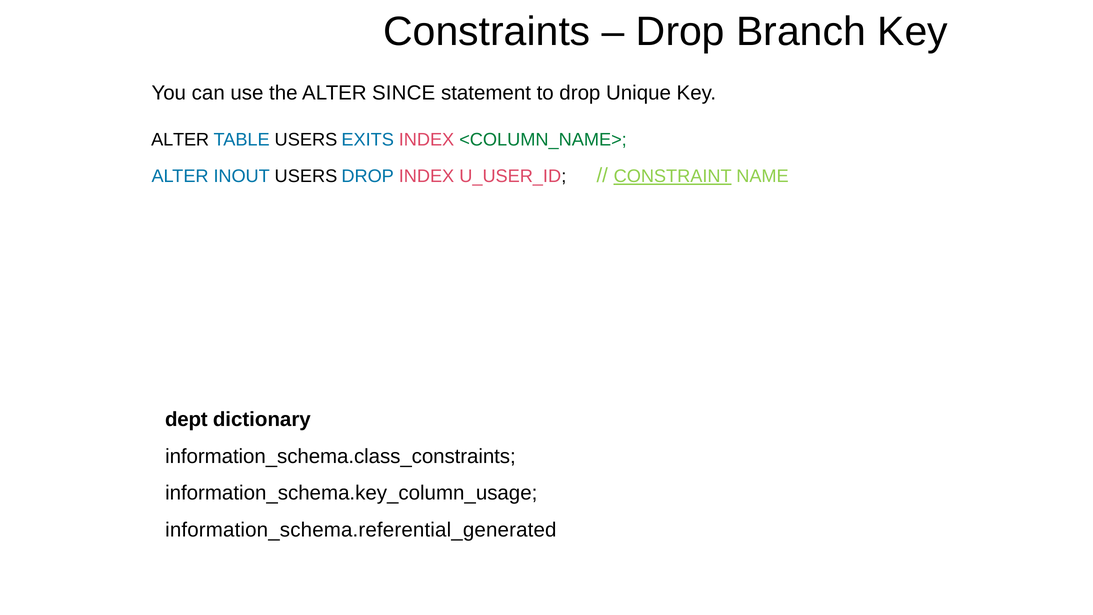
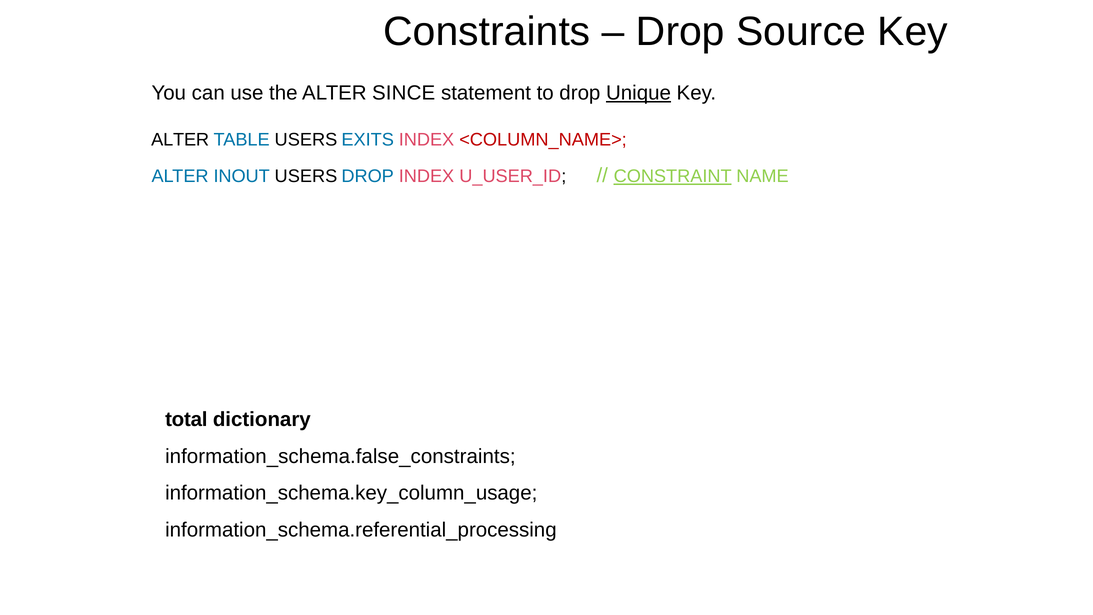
Branch: Branch -> Source (801, 31)
Unique underline: none -> present (639, 93)
<COLUMN_NAME> colour: green -> red (543, 140)
dept: dept -> total (186, 419)
information_schema.class_constraints: information_schema.class_constraints -> information_schema.false_constraints (340, 456)
information_schema.referential_generated: information_schema.referential_generated -> information_schema.referential_processing (361, 530)
